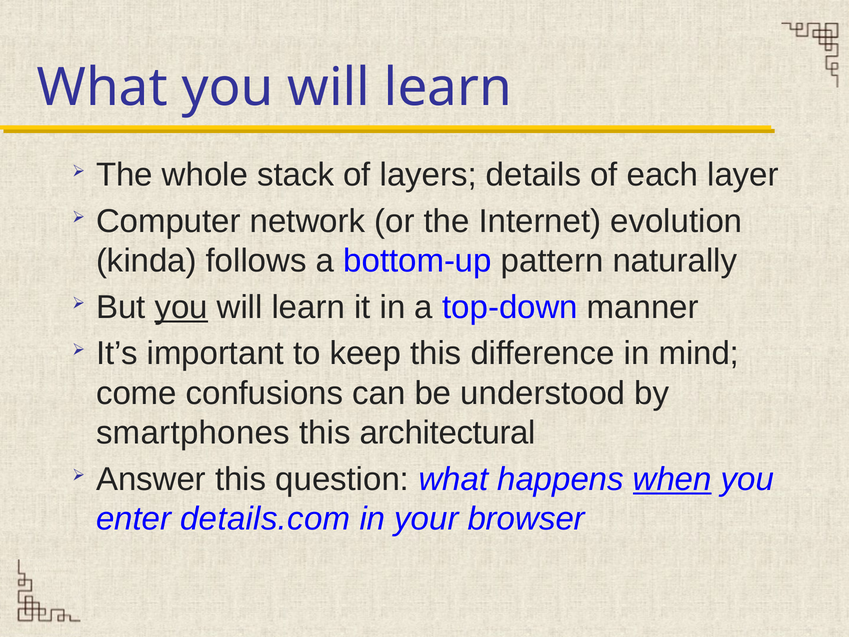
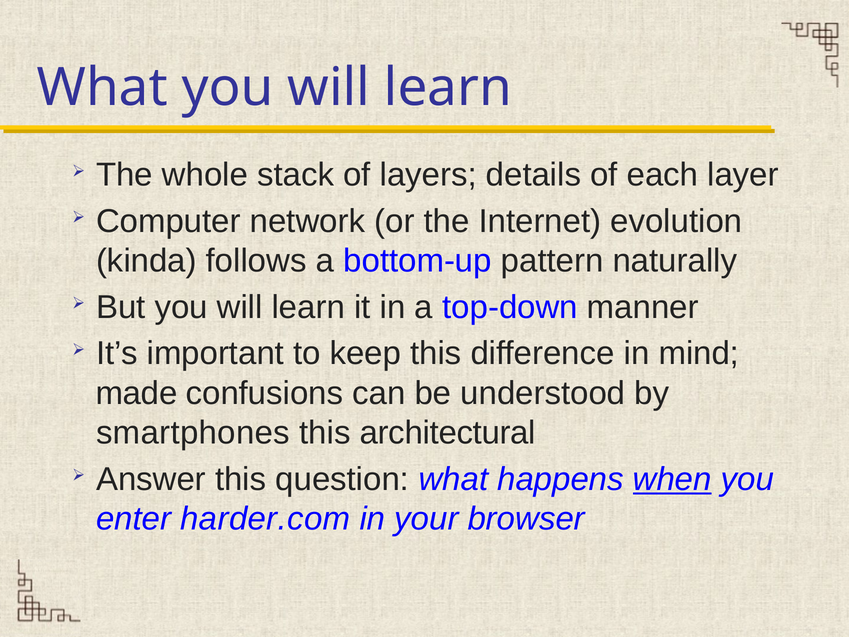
you underline: present -> none (181, 307)
come: come -> made (137, 393)
details.com: details.com -> harder.com (265, 519)
